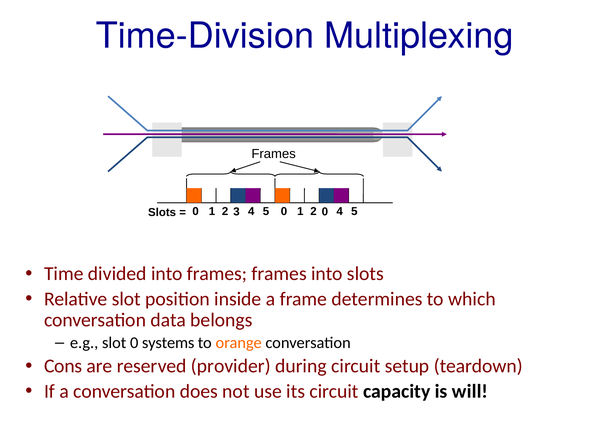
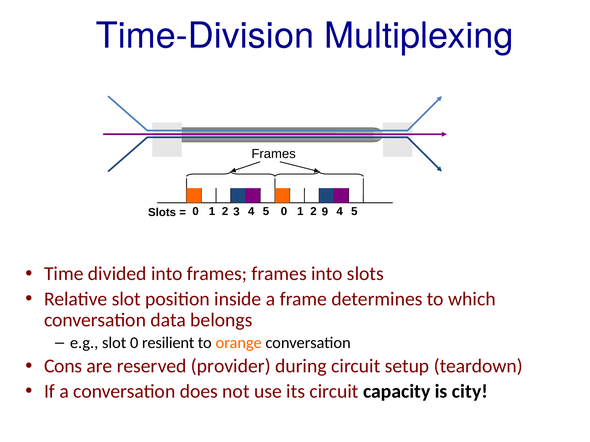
2 0: 0 -> 9 (325, 212)
systems: systems -> resilient (168, 343)
will: will -> city (470, 392)
